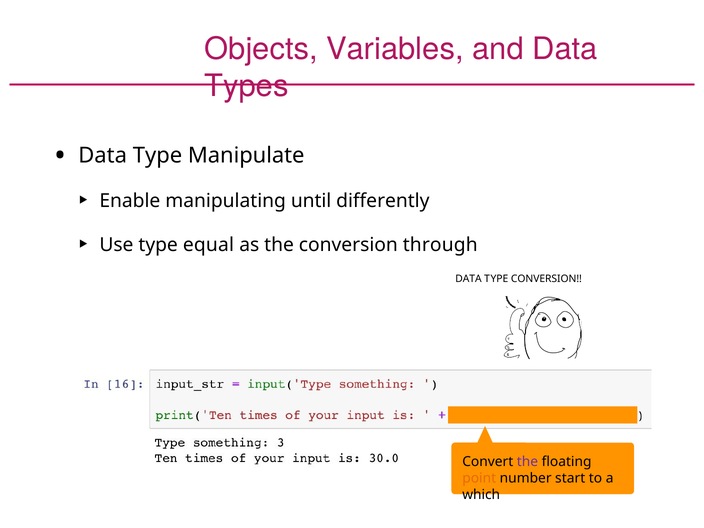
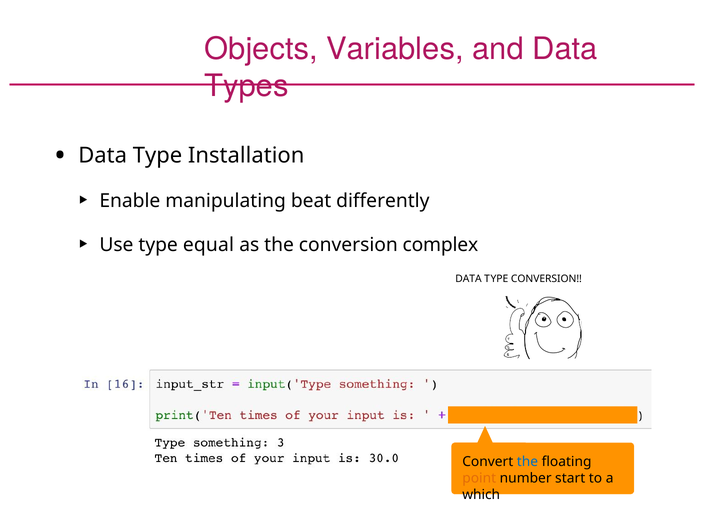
Manipulate: Manipulate -> Installation (246, 155)
until: until -> beat (311, 201)
through: through -> complex (440, 245)
the colour: purple -> blue (527, 462)
